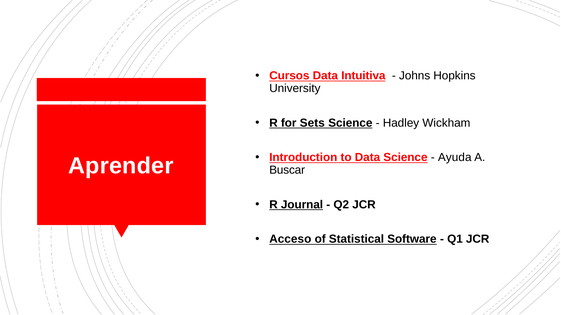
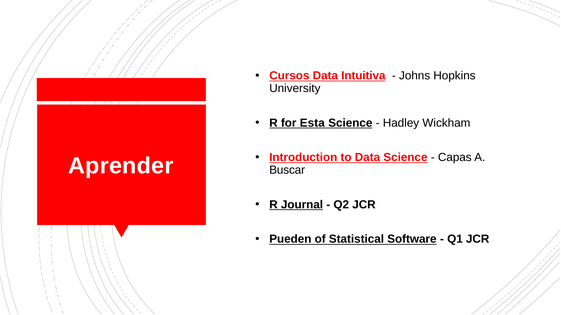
Sets: Sets -> Esta (312, 123)
Ayuda: Ayuda -> Capas (455, 158)
Acceso: Acceso -> Pueden (290, 240)
